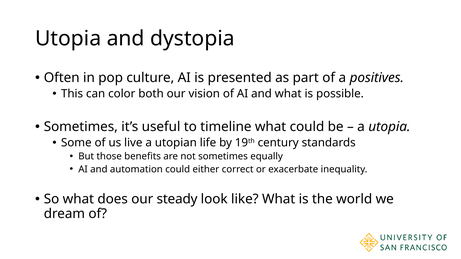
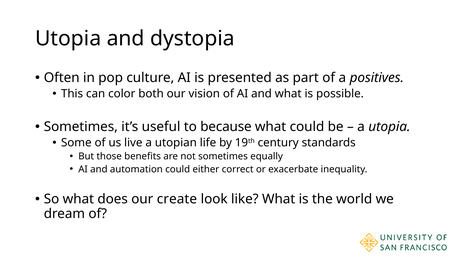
timeline: timeline -> because (226, 127)
steady: steady -> create (177, 199)
